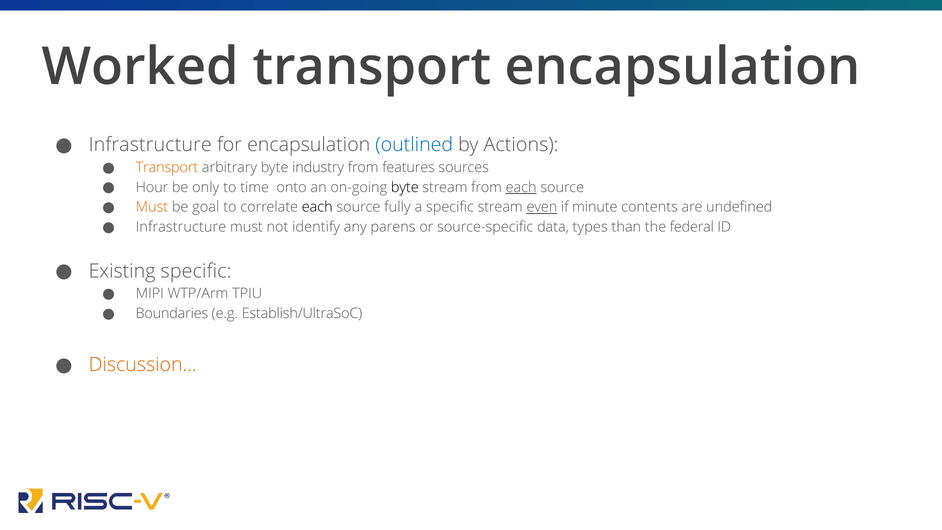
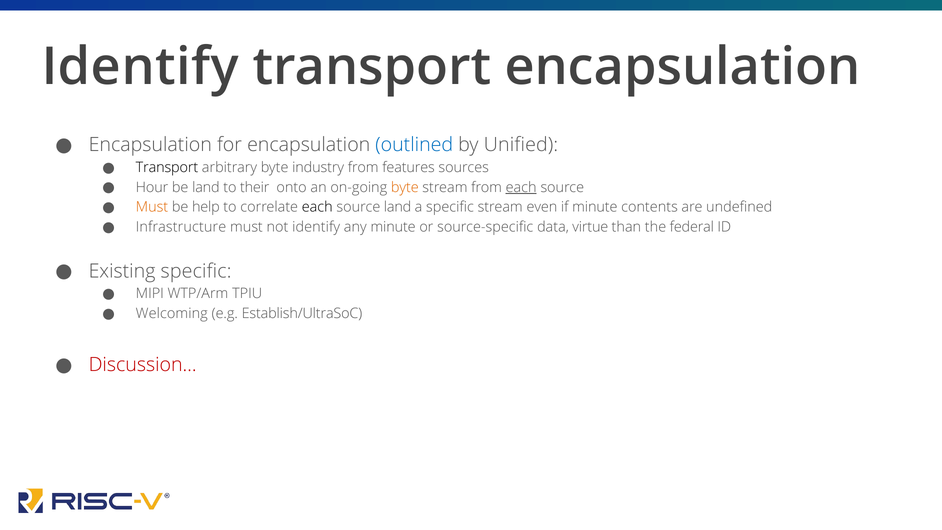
Worked: Worked -> Identify (140, 67)
Infrastructure: Infrastructure -> Encapsulation (150, 145)
Actions: Actions -> Unified (521, 145)
Transport colour: orange -> black (167, 167)
be only: only -> land (206, 187)
time: time -> their (255, 187)
byte colour: black -> orange (405, 187)
goal: goal -> help (206, 207)
source fully: fully -> land (398, 207)
even underline: present -> none (542, 207)
any parens: parens -> minute (393, 227)
types: types -> virtue (590, 227)
Boundaries: Boundaries -> Welcoming (172, 314)
Discussion… colour: orange -> red (143, 365)
